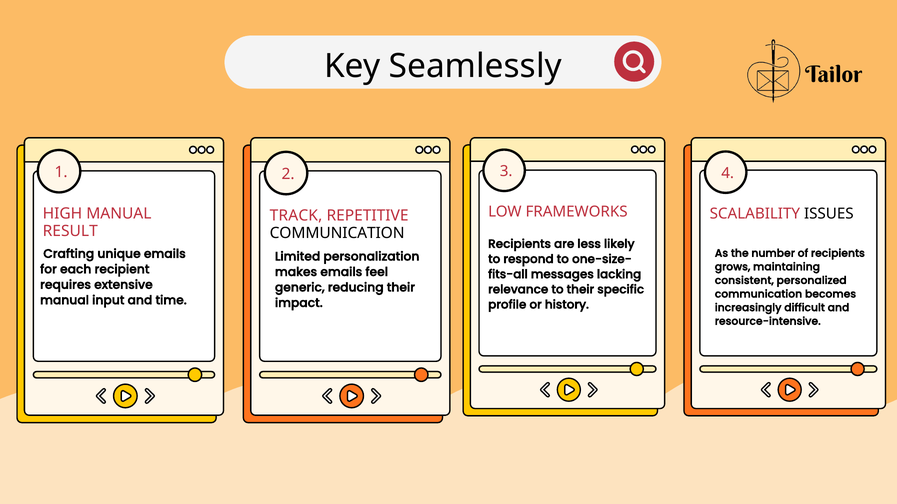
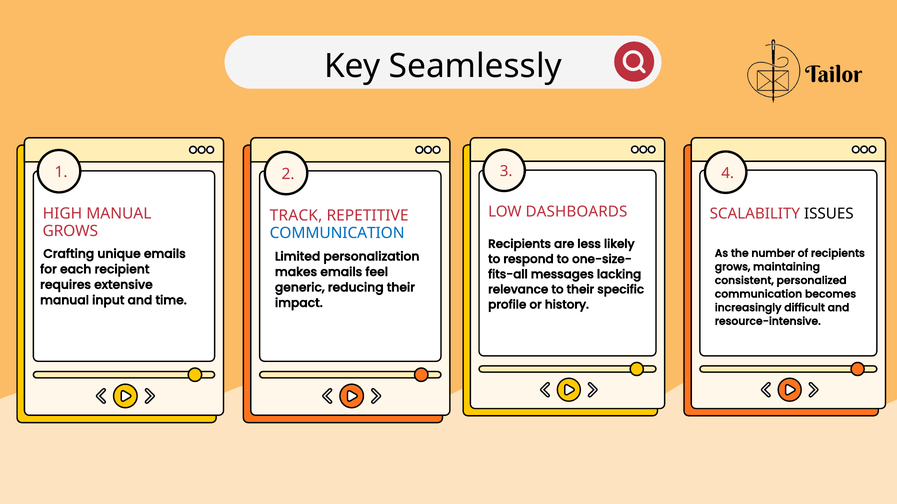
FRAMEWORKS: FRAMEWORKS -> DASHBOARDS (576, 212)
RESULT: RESULT -> GROWS (70, 231)
COMMUNICATION colour: black -> blue (337, 233)
